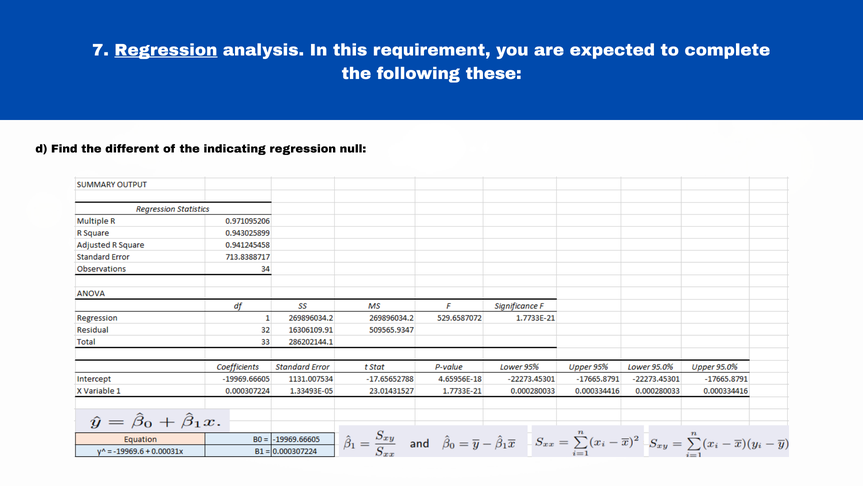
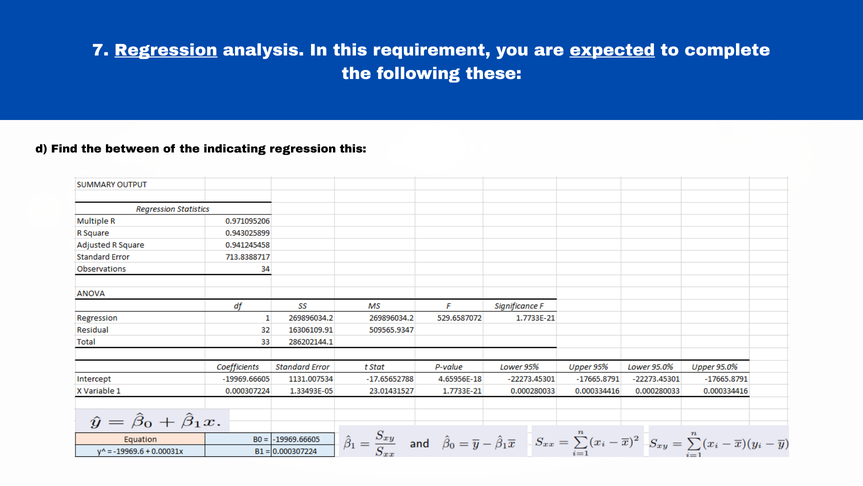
expected underline: none -> present (612, 50)
different: different -> between (132, 149)
regression null: null -> this (353, 149)
